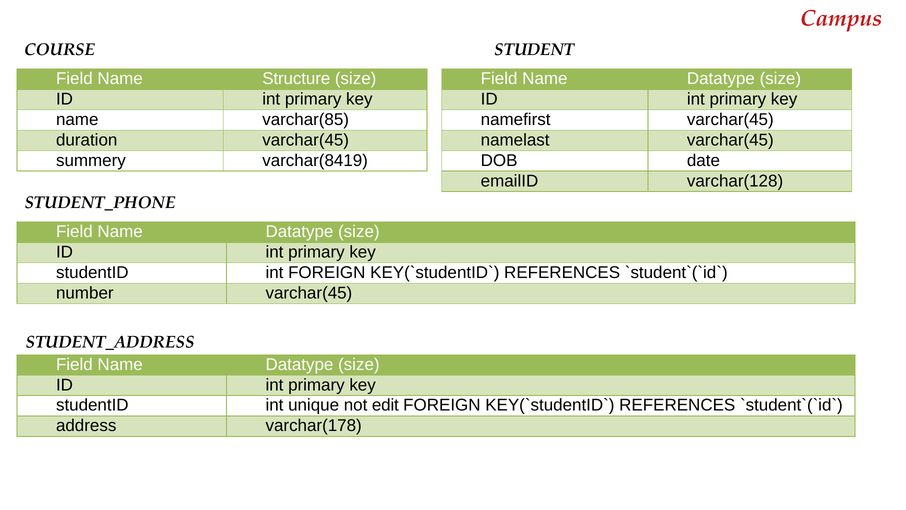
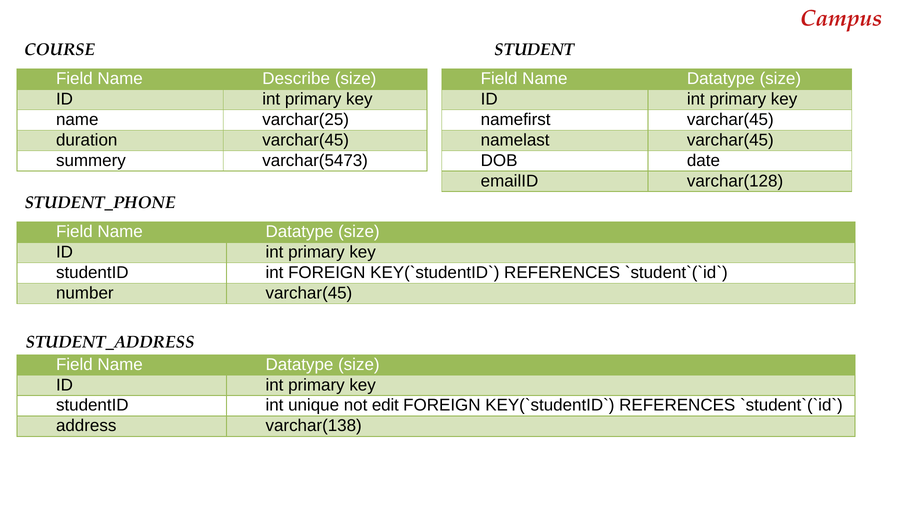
Structure: Structure -> Describe (296, 79)
varchar(85: varchar(85 -> varchar(25 (306, 120)
varchar(8419: varchar(8419 -> varchar(5473 (315, 160)
varchar(178: varchar(178 -> varchar(138 (314, 426)
